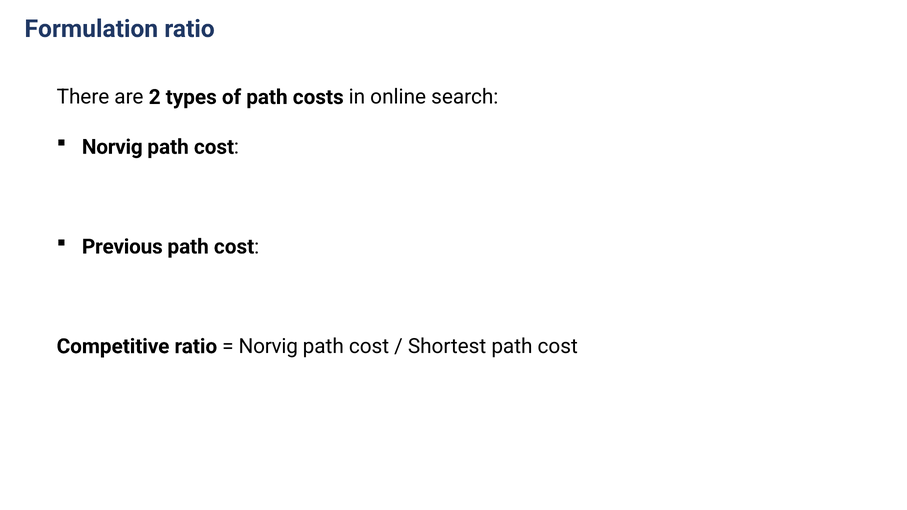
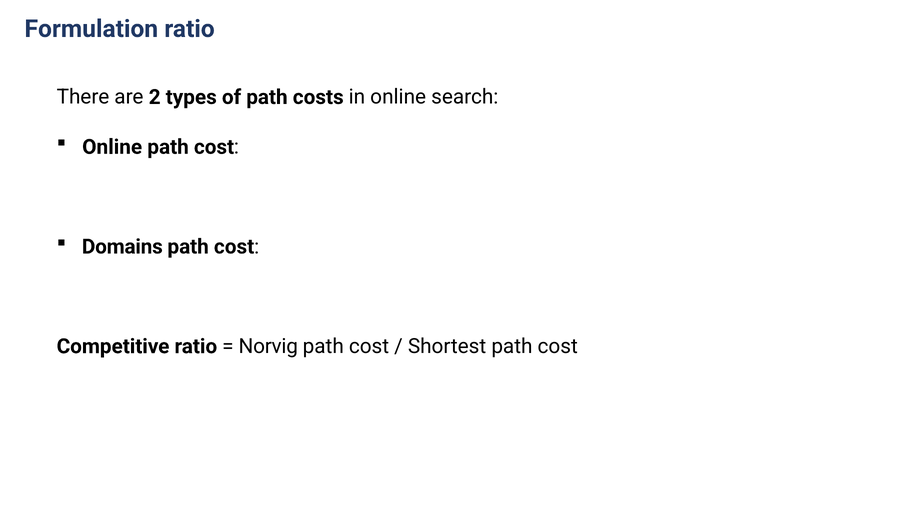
Norvig: Norvig -> Online (112, 147)
Previous: Previous -> Domains (122, 247)
